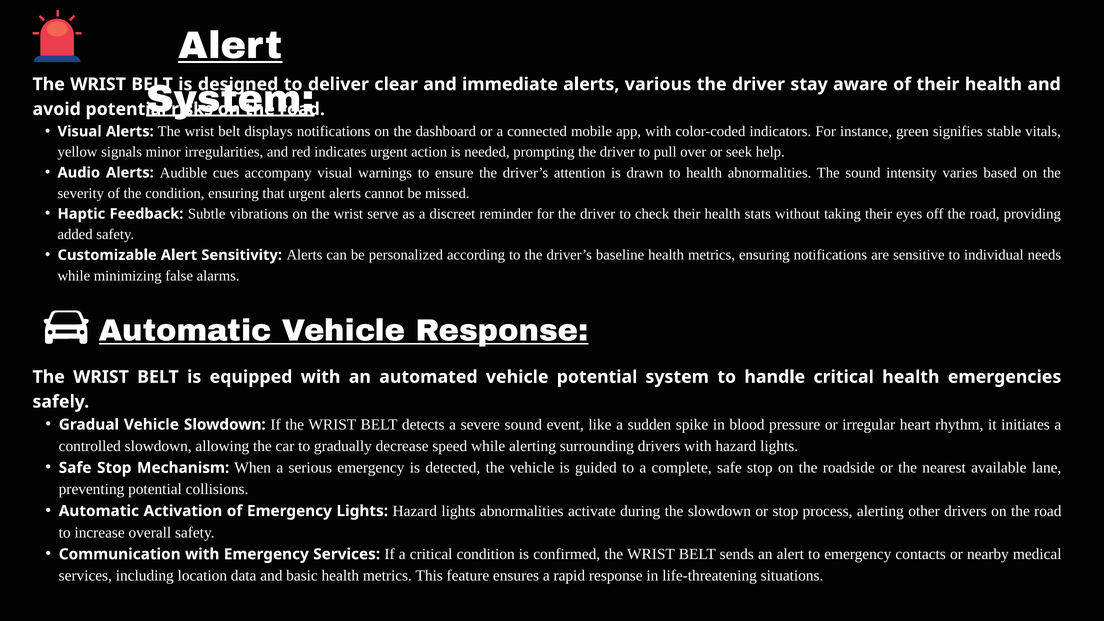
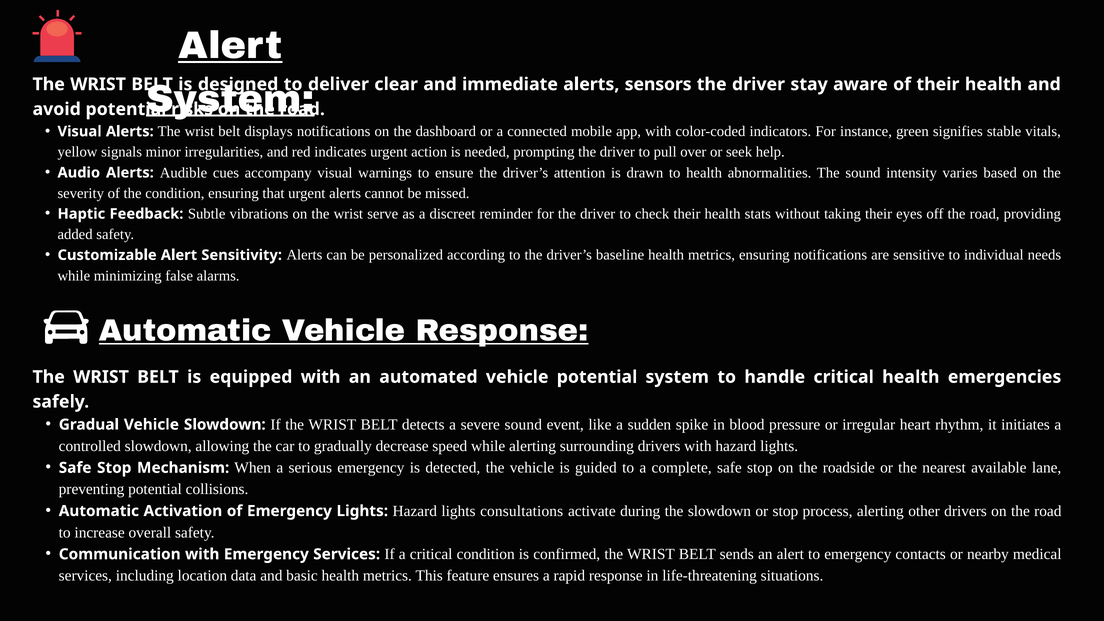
various: various -> sensors (658, 84)
lights abnormalities: abnormalities -> consultations (522, 511)
